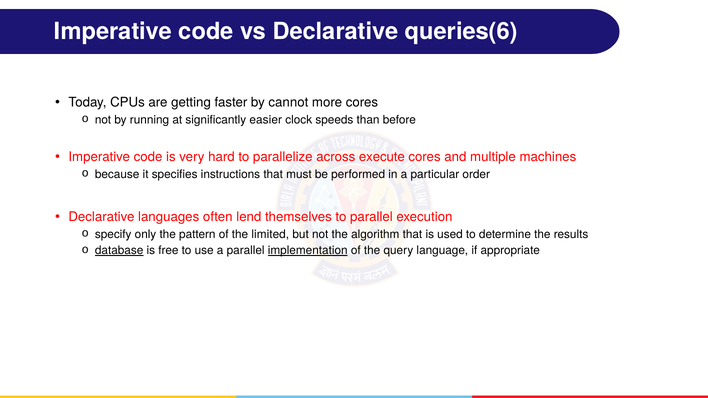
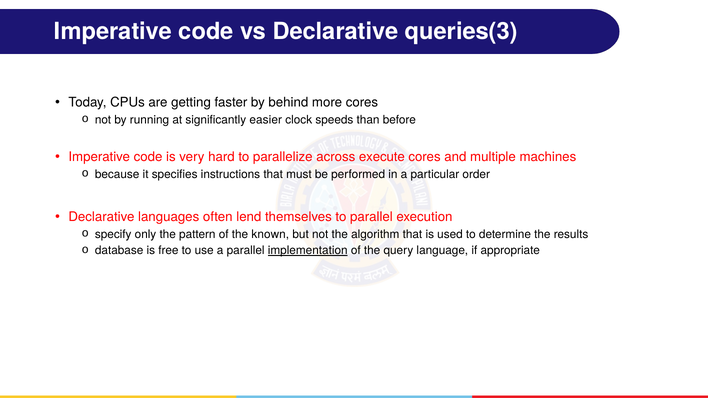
queries(6: queries(6 -> queries(3 (461, 31)
cannot: cannot -> behind (288, 103)
limited: limited -> known (270, 234)
database underline: present -> none (119, 251)
